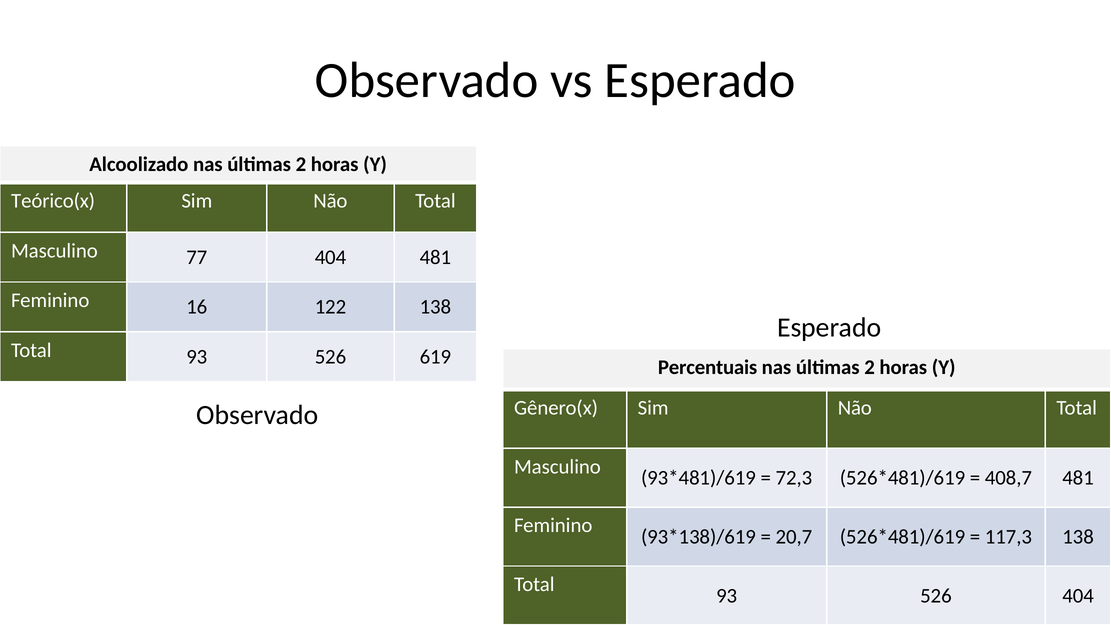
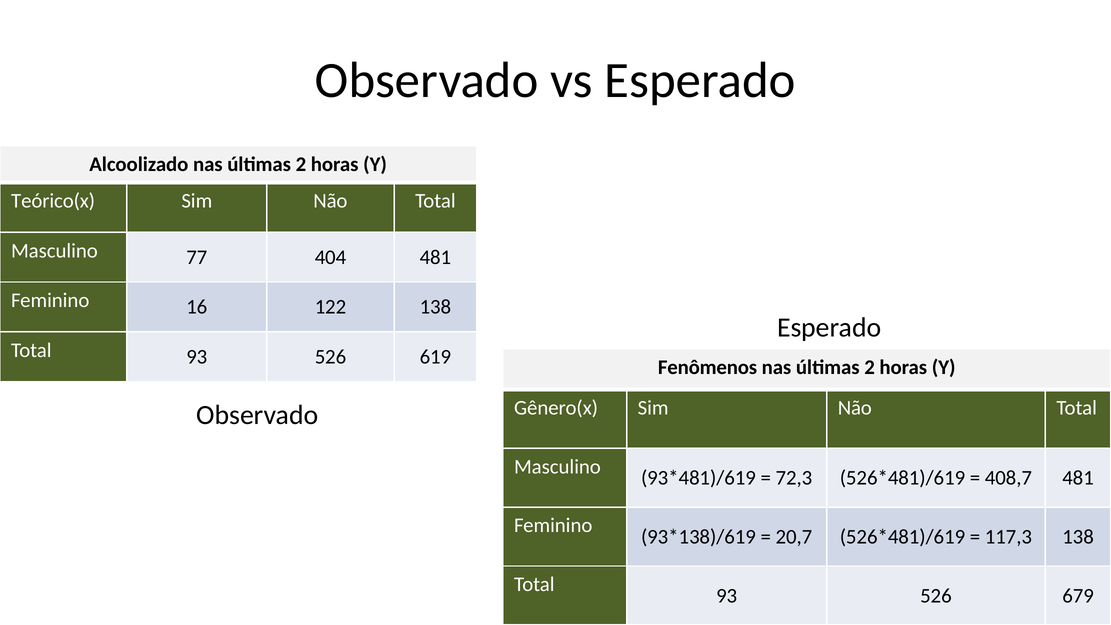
Percentuais: Percentuais -> Fenômenos (708, 367)
526 404: 404 -> 679 (1078, 596)
